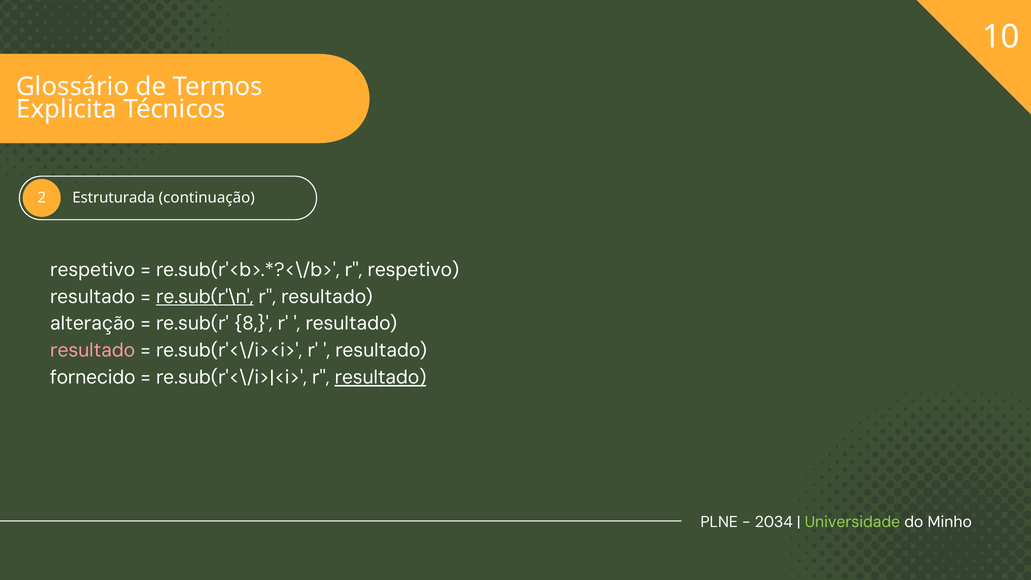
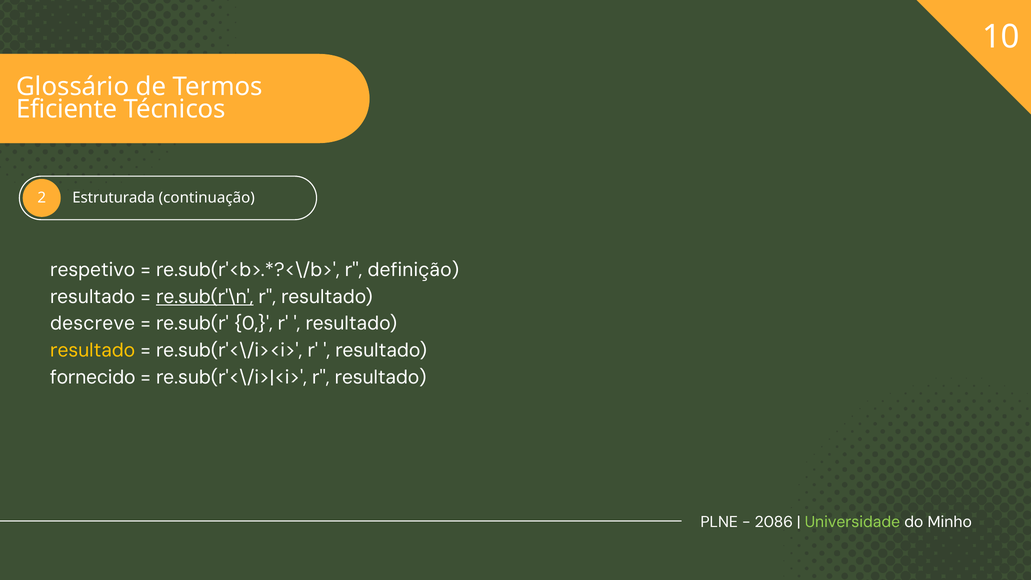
Explicita: Explicita -> Eficiente (67, 109)
r respetivo: respetivo -> definição (413, 270)
alteração: alteração -> descreve (93, 324)
8: 8 -> 0 (253, 324)
resultado colour: pink -> yellow (93, 351)
resultado underline: present -> none (381, 377)
2034: 2034 -> 2086 (774, 522)
